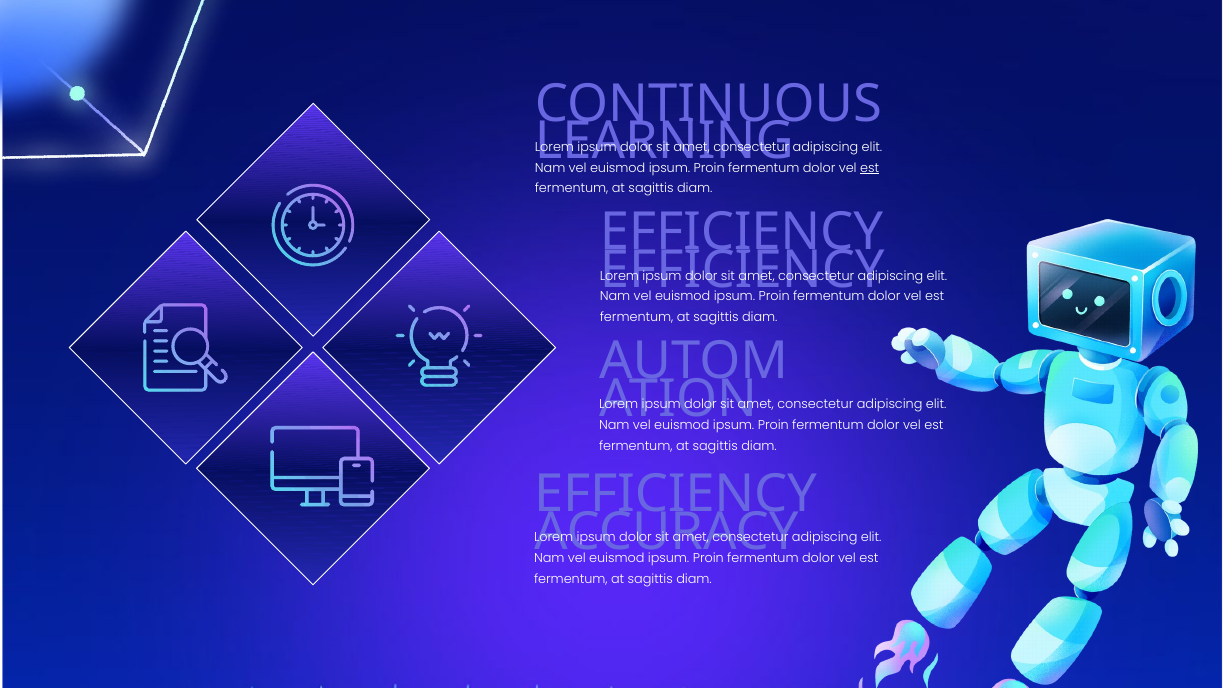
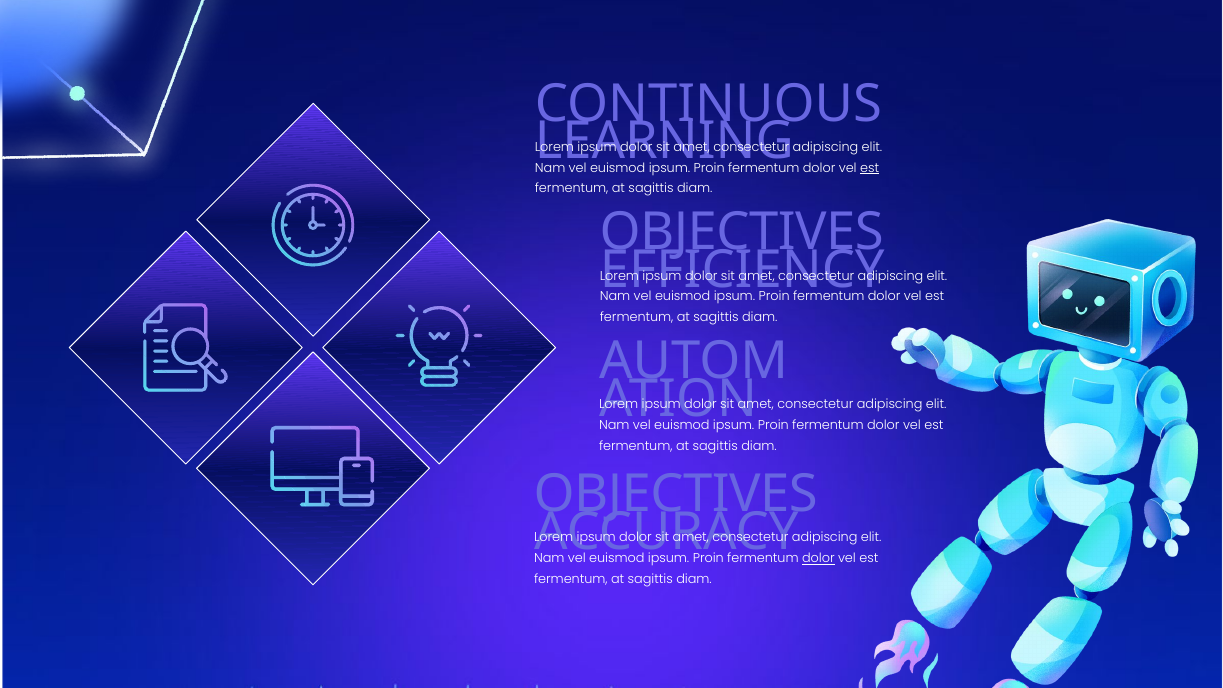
EFFICIENCY: EFFICIENCY -> OBJECTIVES (742, 232)
EFFICIENCY: EFFICIENCY -> OBJECTIVES (676, 494)
dolor underline: none -> present (818, 558)
